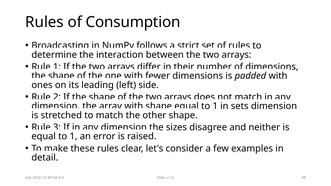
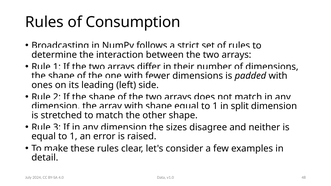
sets: sets -> split (240, 106)
